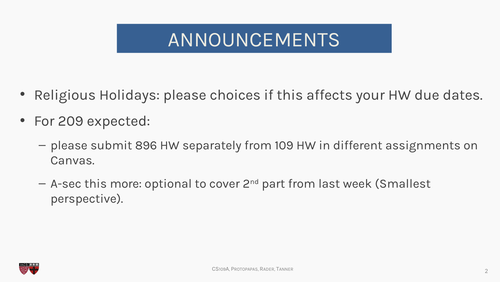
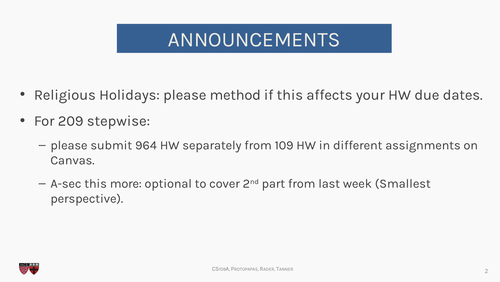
choices: choices -> method (235, 95)
expected: expected -> stepwise (118, 121)
896: 896 -> 964 (146, 145)
